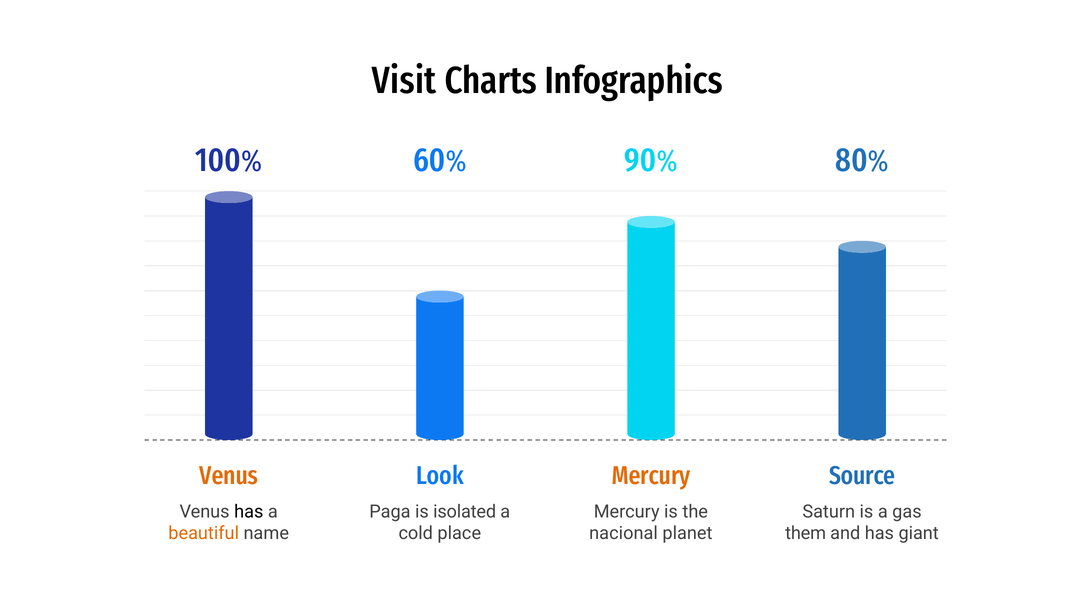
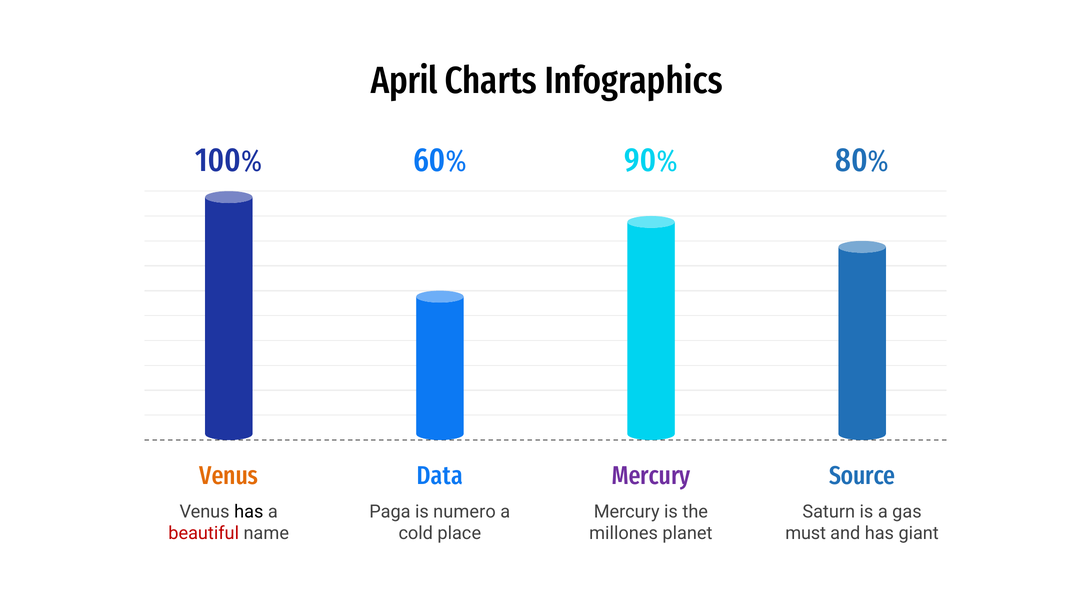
Visit: Visit -> April (404, 81)
Look: Look -> Data (440, 475)
Mercury colour: orange -> purple (651, 475)
isolated: isolated -> numero (465, 511)
beautiful colour: orange -> red (204, 533)
nacional: nacional -> millones (624, 533)
them: them -> must (806, 533)
